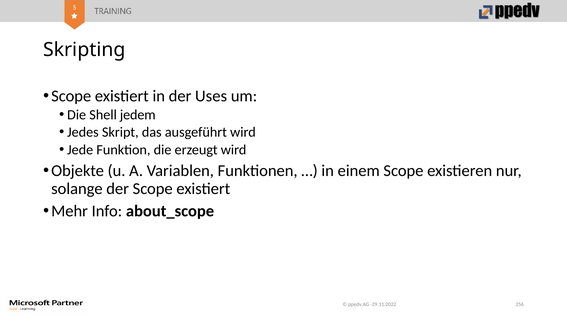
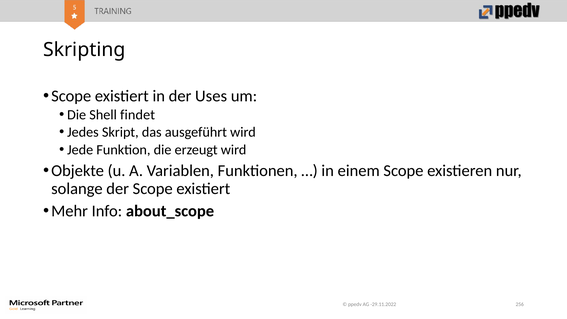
jedem: jedem -> findet (138, 115)
